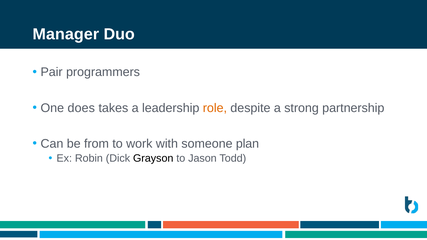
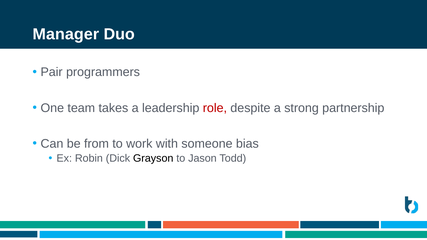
does: does -> team (81, 108)
role colour: orange -> red (215, 108)
plan: plan -> bias (247, 144)
